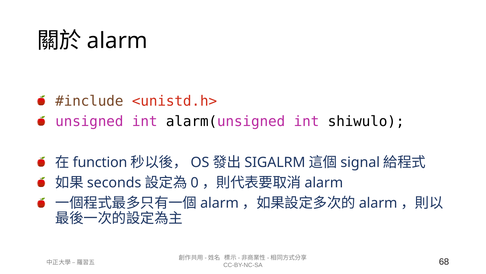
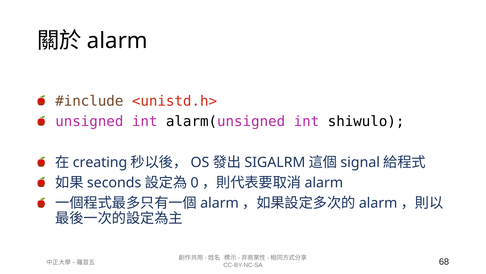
function: function -> creating (100, 162)
